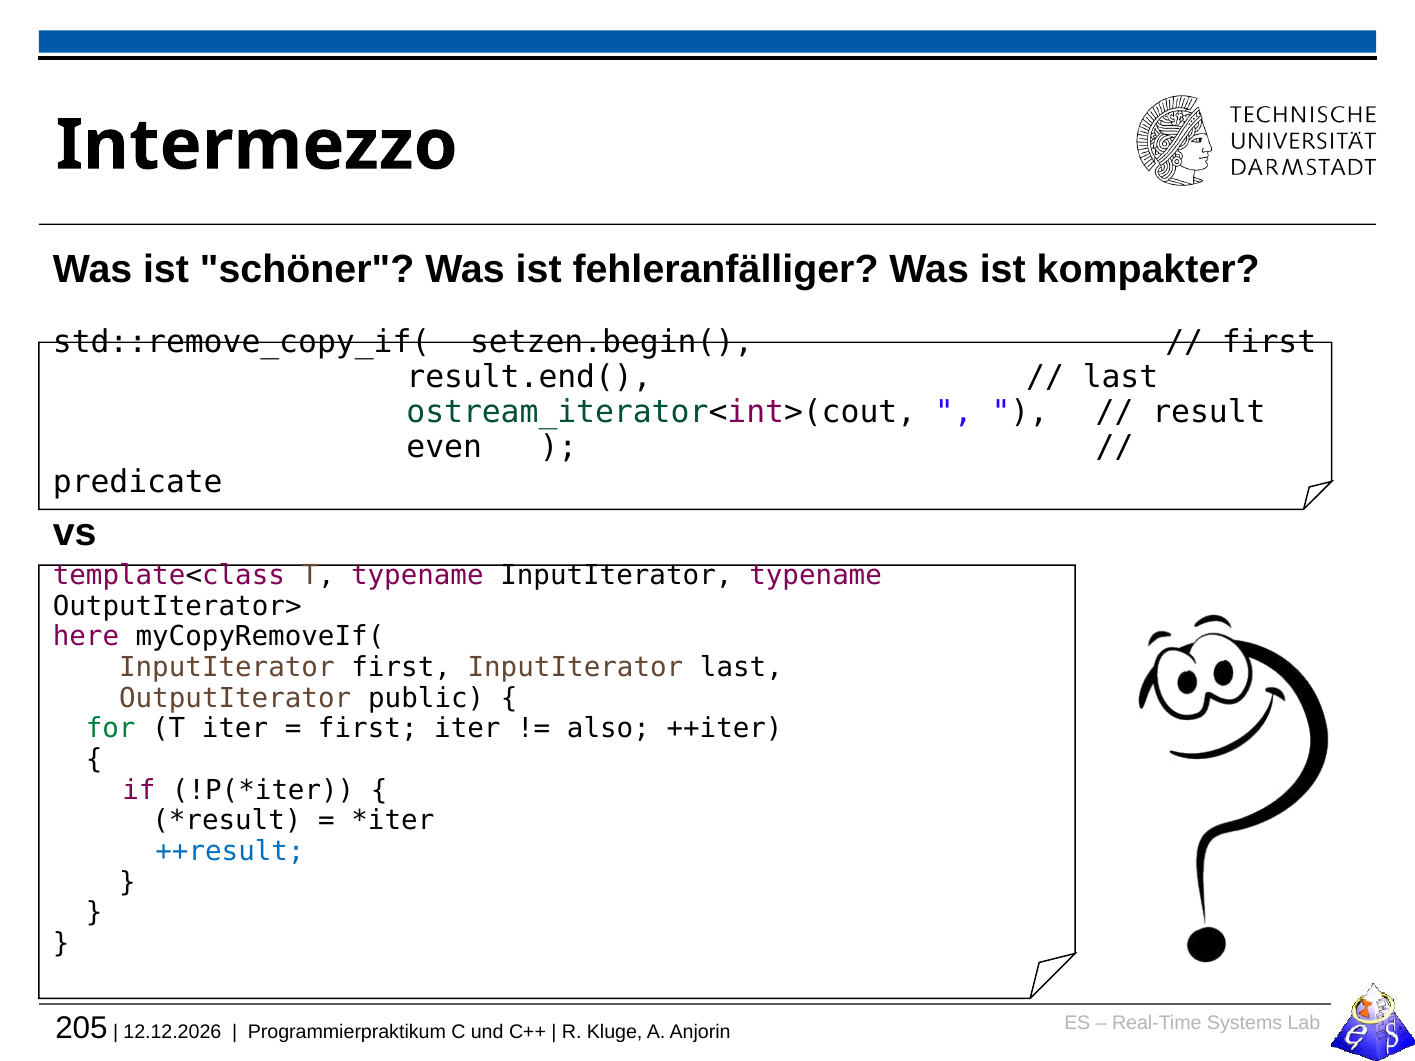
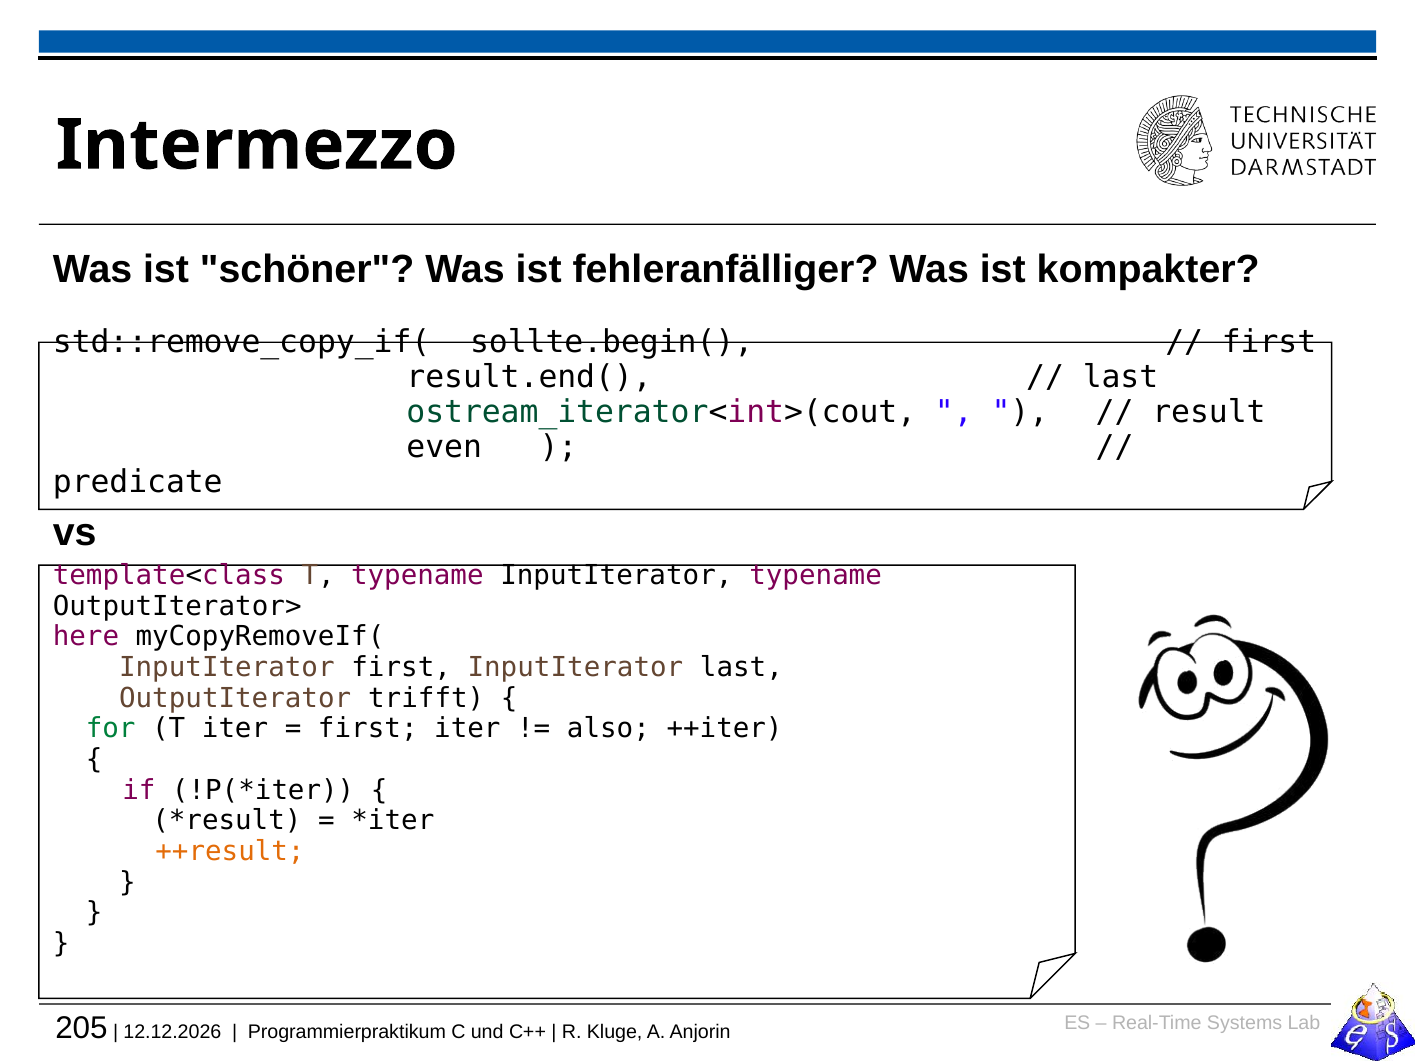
setzen.begin(: setzen.begin( -> sollte.begin( (612, 342)
public: public -> trifft (426, 698)
++result colour: blue -> orange (230, 852)
